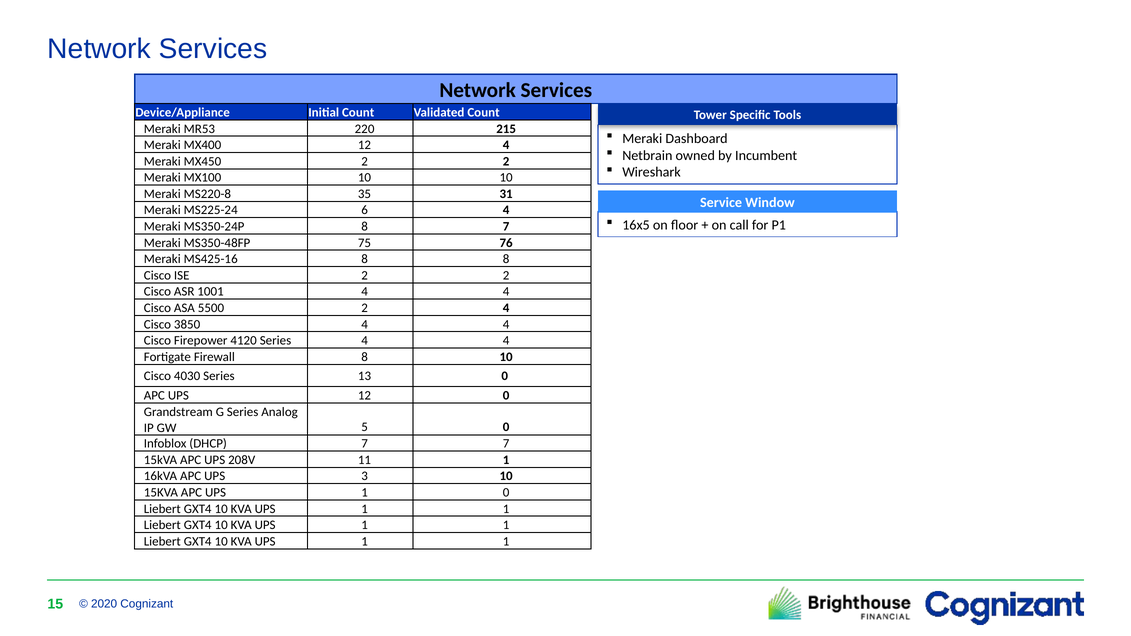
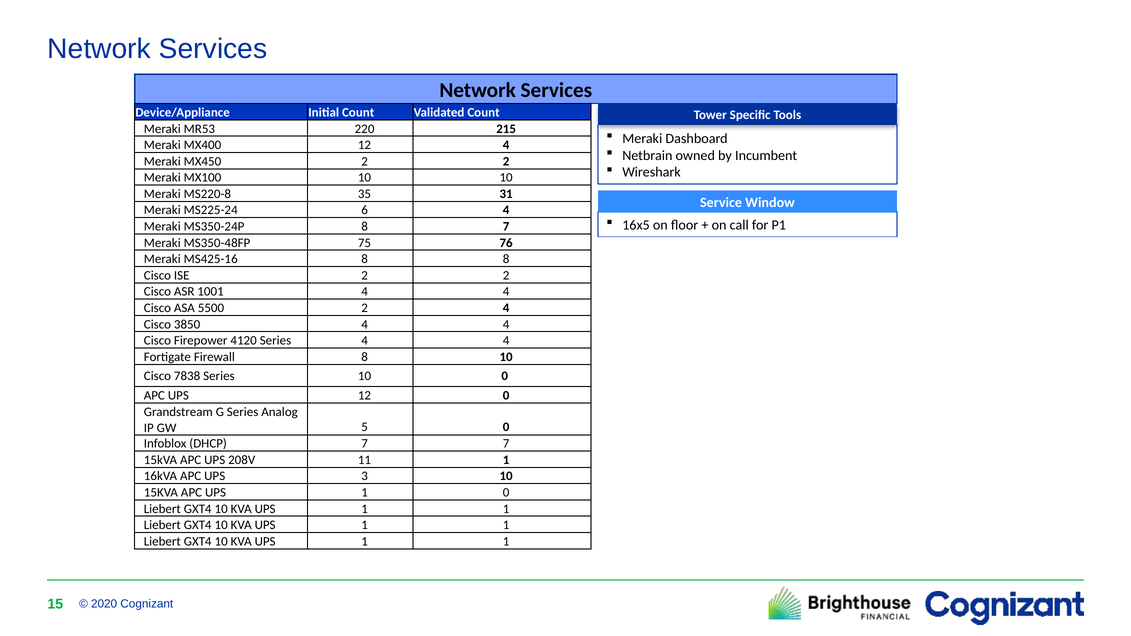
4030: 4030 -> 7838 (187, 376)
Series 13: 13 -> 10 (365, 376)
